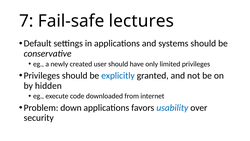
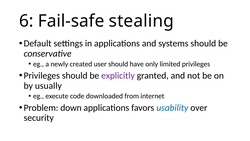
7: 7 -> 6 (26, 21)
lectures: lectures -> stealing (141, 21)
explicitly colour: blue -> purple (118, 75)
hidden: hidden -> usually (48, 86)
